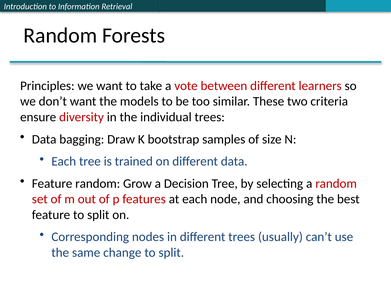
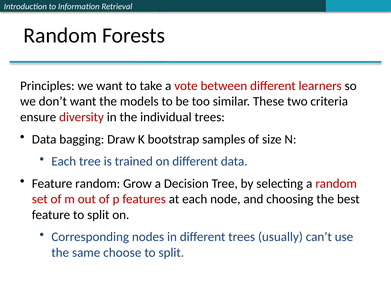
change: change -> choose (122, 253)
